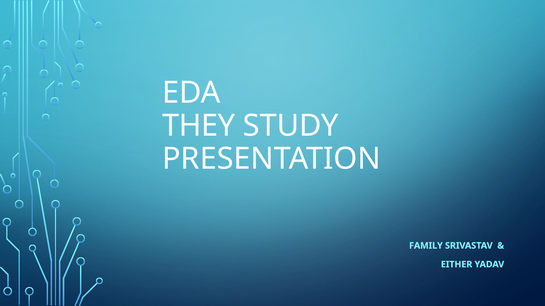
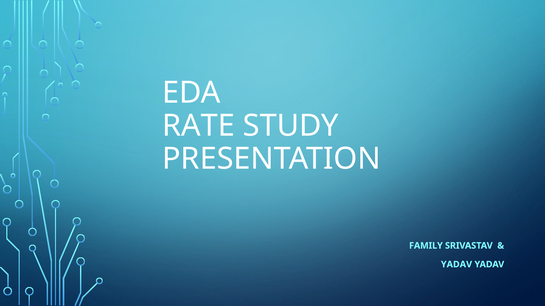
THEY: THEY -> RATE (198, 126)
EITHER: EITHER -> YADAV (456, 265)
